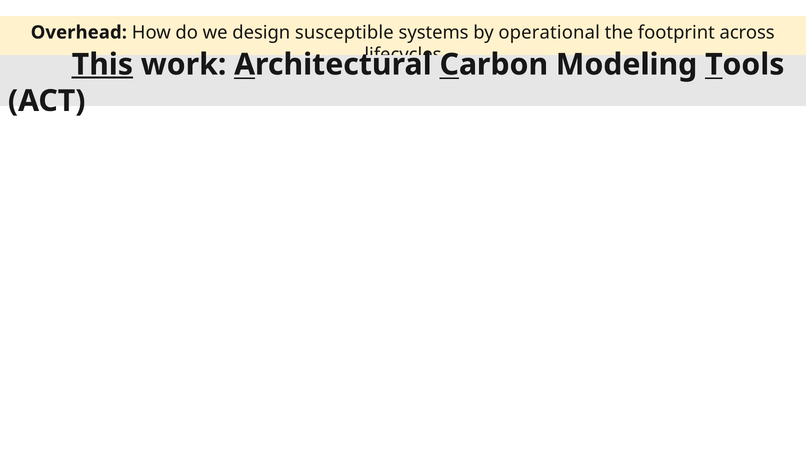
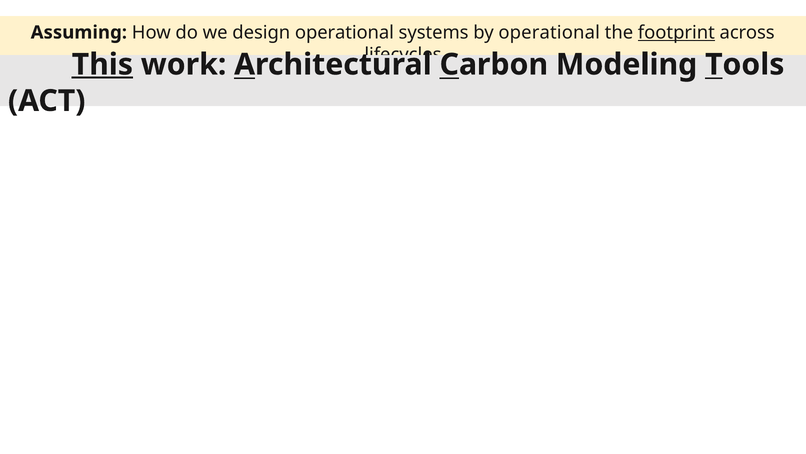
Overhead: Overhead -> Assuming (79, 32)
design susceptible: susceptible -> operational (344, 32)
footprint underline: none -> present (676, 32)
